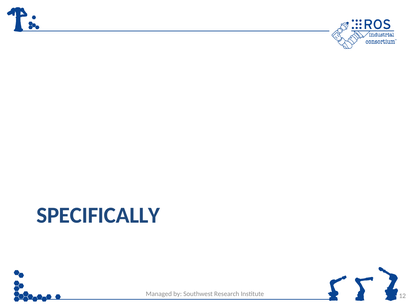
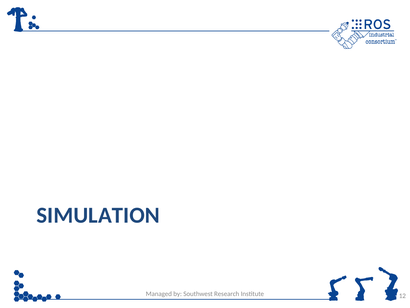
SPECIFICALLY: SPECIFICALLY -> SIMULATION (98, 215)
